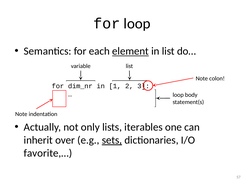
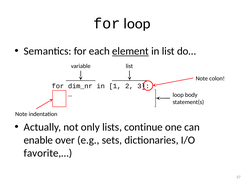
iterables: iterables -> continue (144, 127)
inherit: inherit -> enable (38, 140)
sets underline: present -> none (112, 140)
